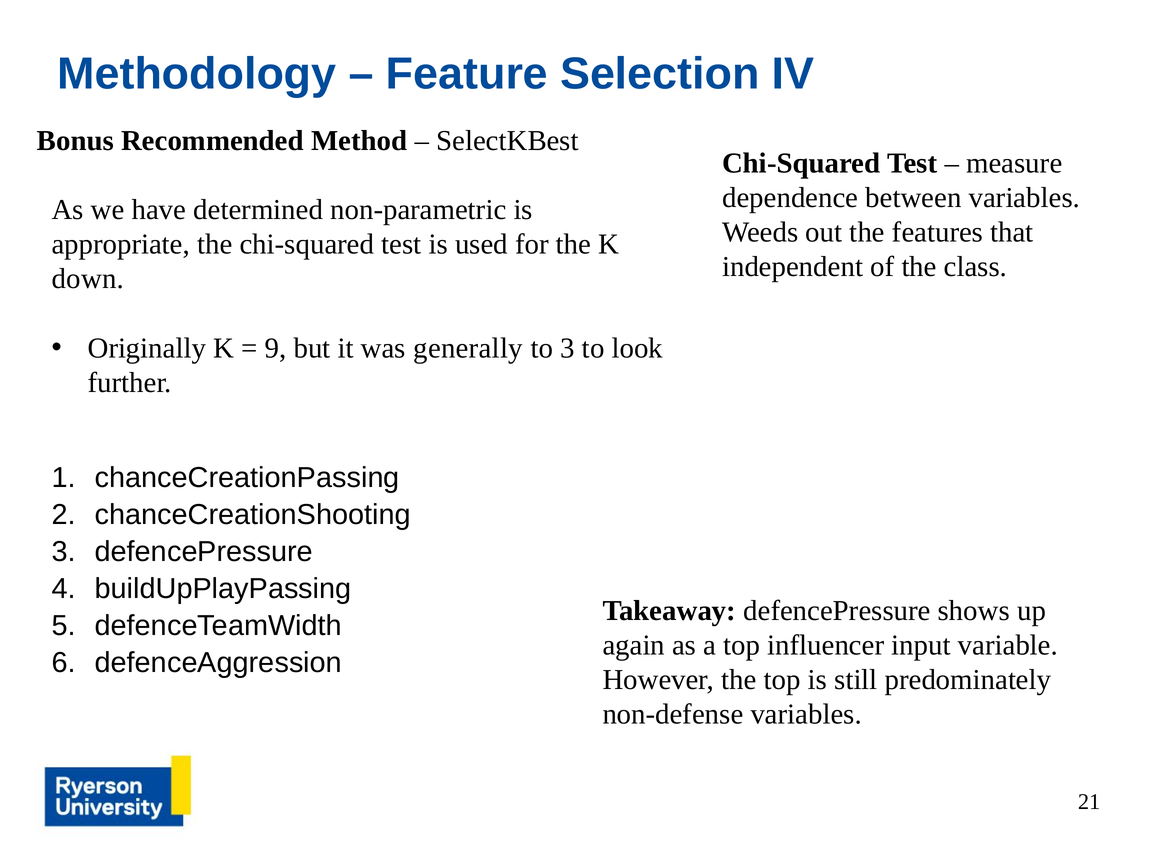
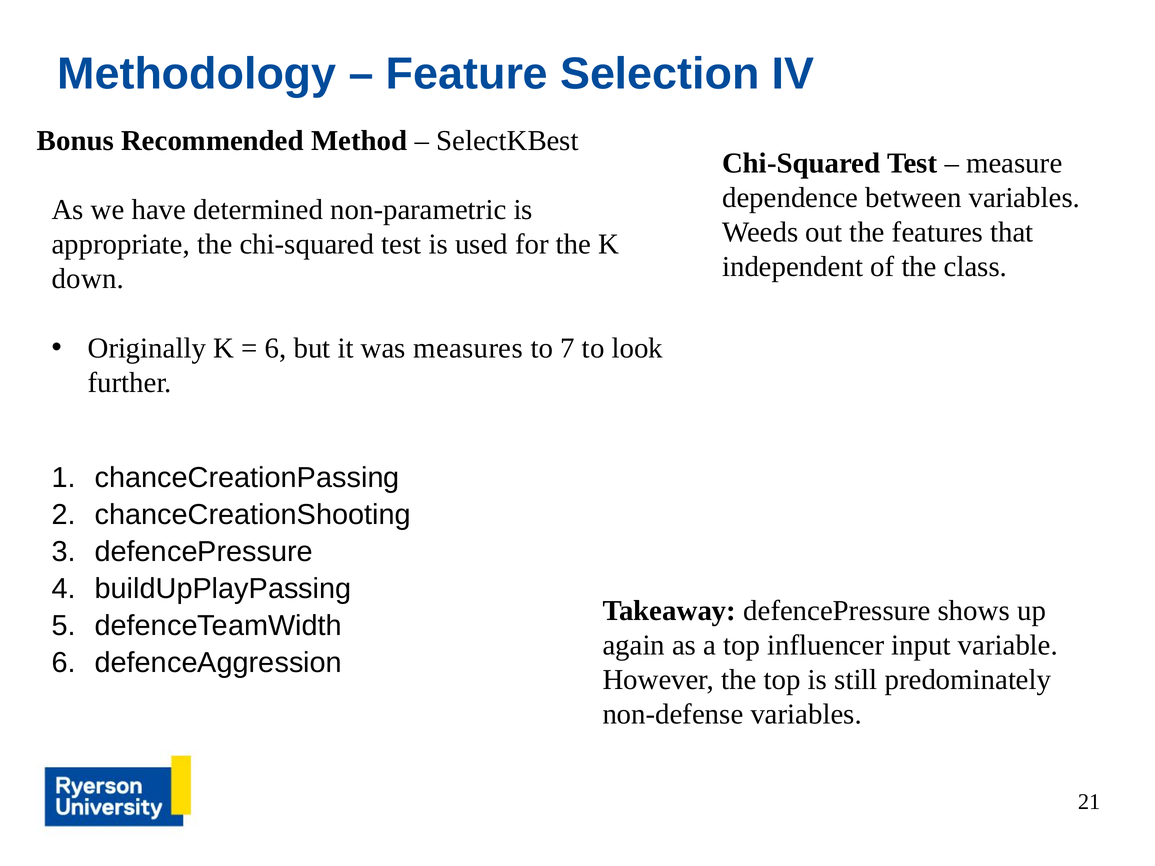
9: 9 -> 6 (276, 348)
generally: generally -> measures (468, 348)
to 3: 3 -> 7 (568, 348)
